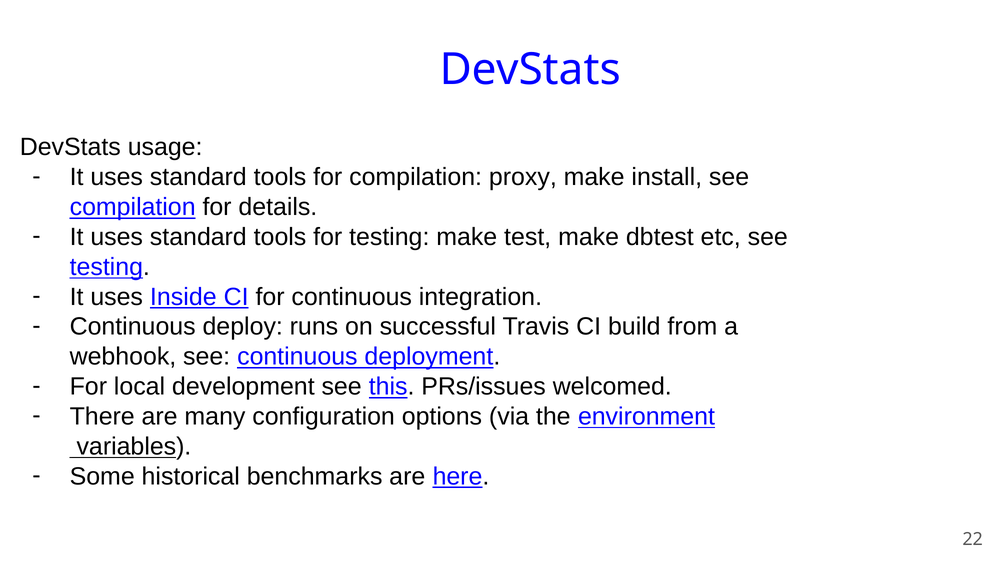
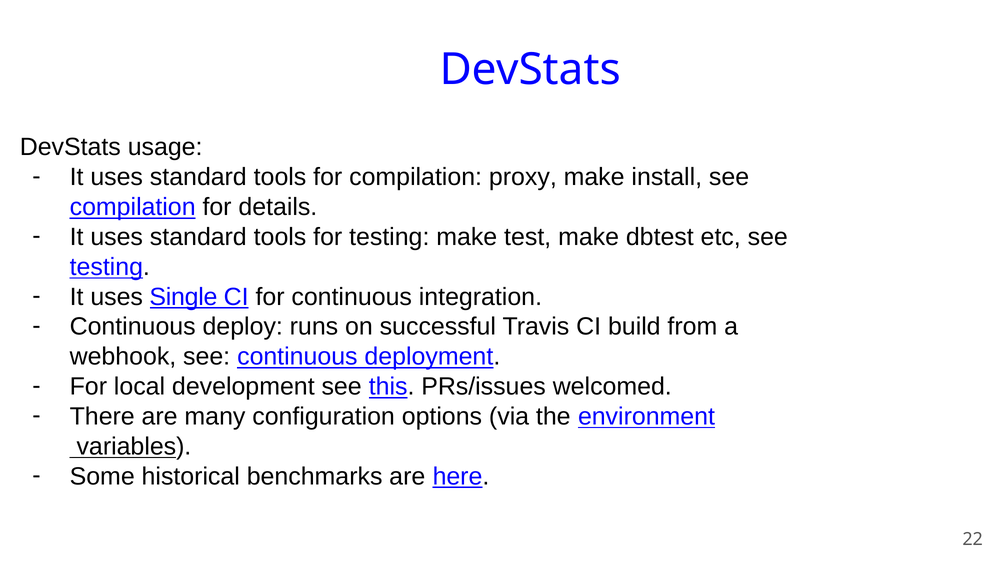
Inside: Inside -> Single (183, 297)
